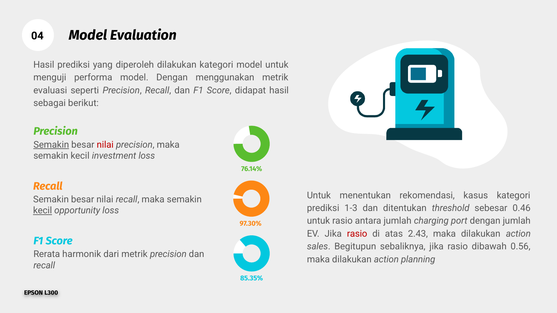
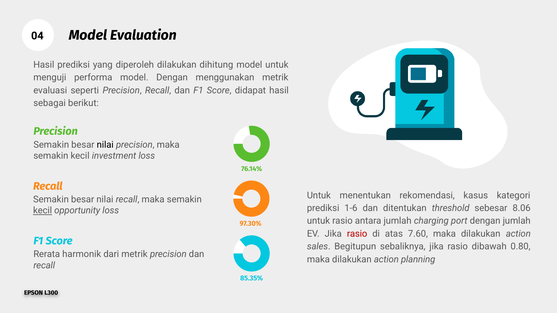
dilakukan kategori: kategori -> dihitung (216, 65)
Semakin underline: present -> none (51, 145)
nilai colour: red -> black (105, 145)
1-3: 1-3 -> 1-6 (351, 208)
0.46: 0.46 -> 8.06 (522, 208)
2.43: 2.43 -> 7.60 (418, 234)
0.56: 0.56 -> 0.80 (520, 247)
